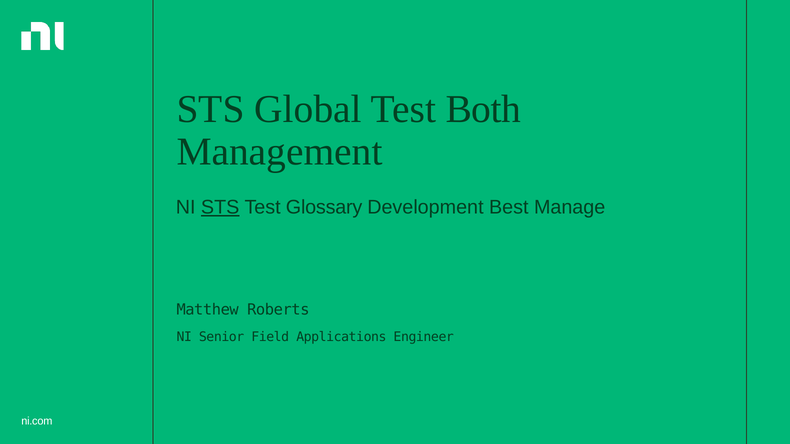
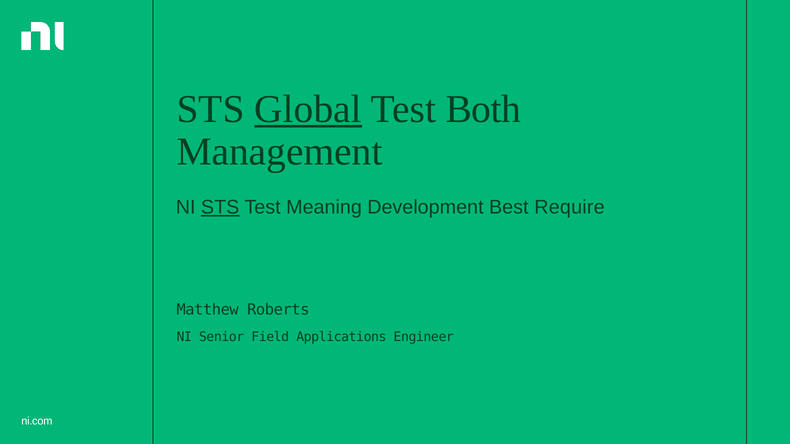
Global underline: none -> present (308, 109)
Glossary: Glossary -> Meaning (324, 207)
Manage: Manage -> Require (570, 207)
